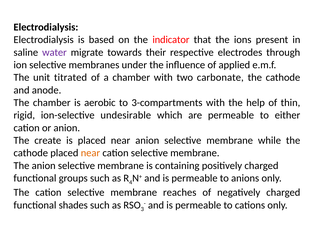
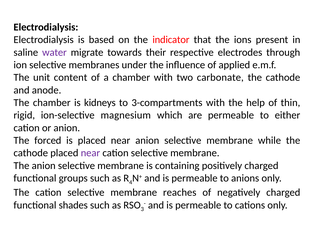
titrated: titrated -> content (71, 77)
aerobic: aerobic -> kidneys (100, 102)
undesirable: undesirable -> magnesium (126, 115)
create: create -> forced (48, 140)
near colour: orange -> purple (90, 153)
